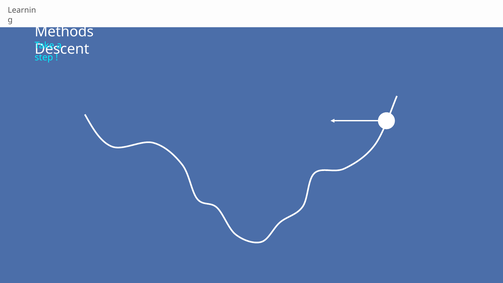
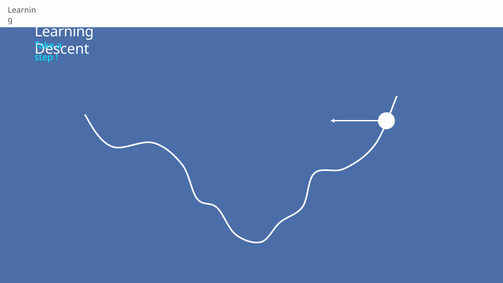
Methods: Methods -> Learning (64, 32)
